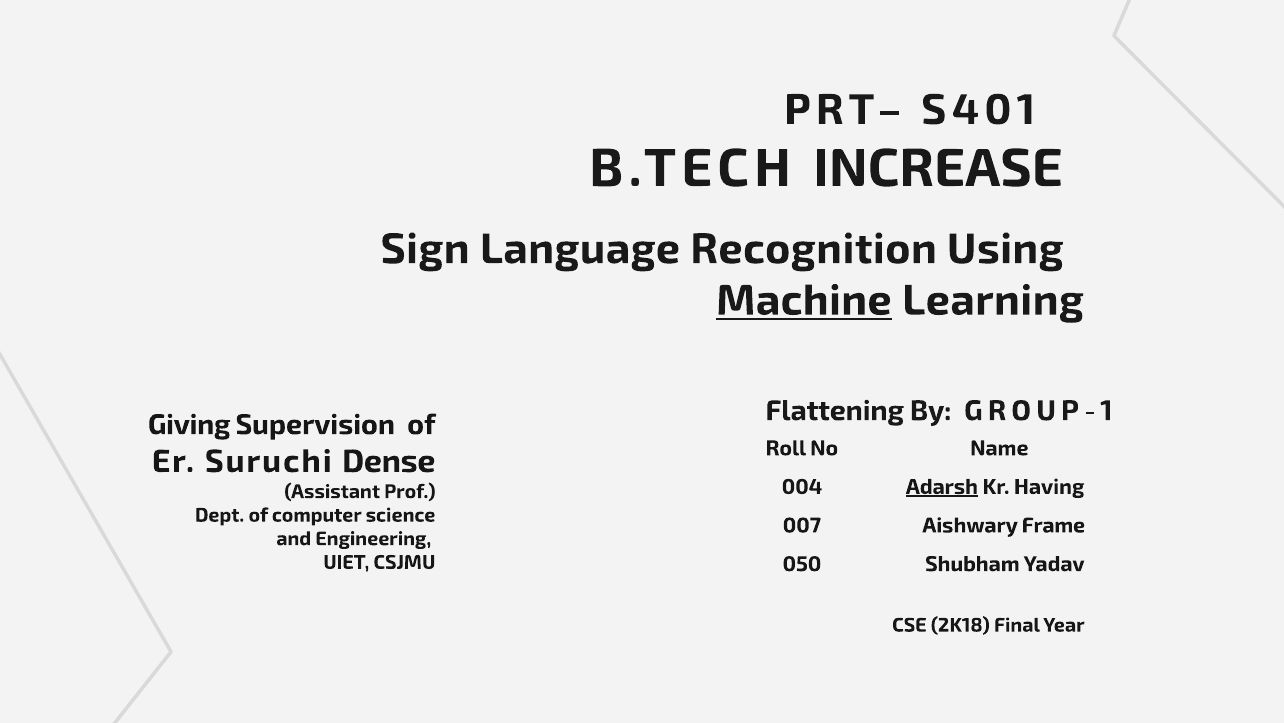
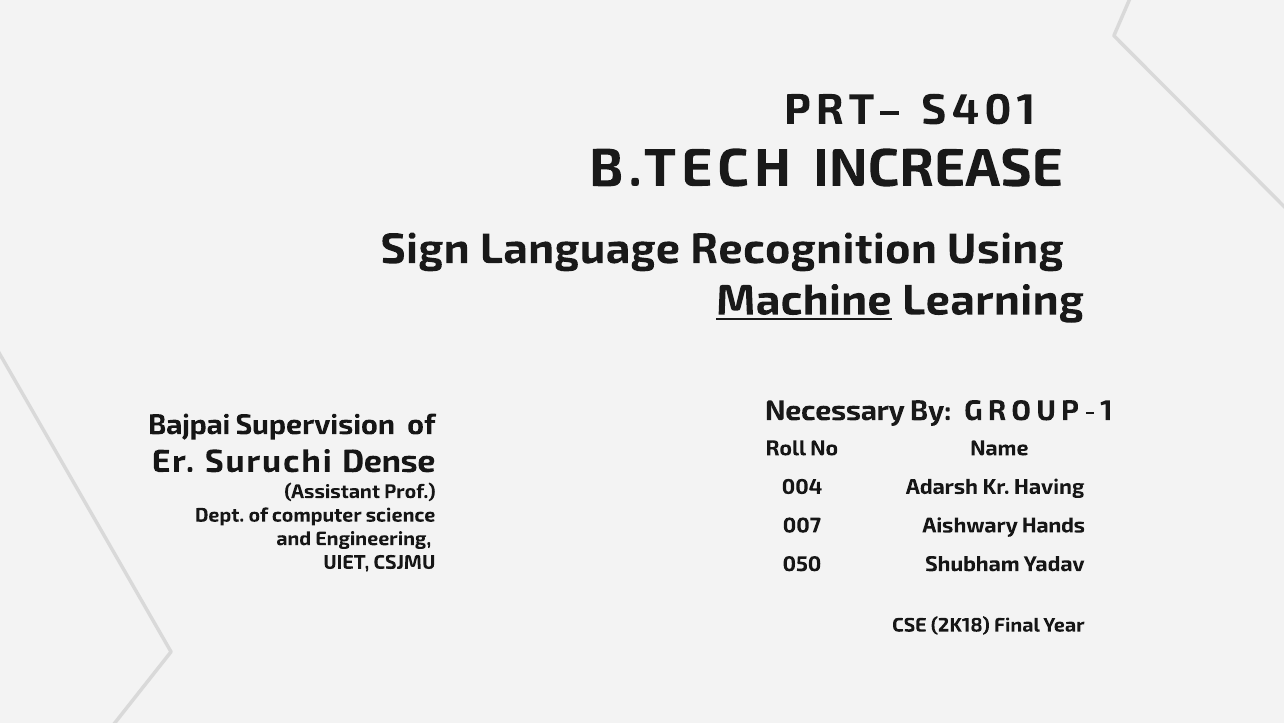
Flattening: Flattening -> Necessary (835, 410)
Giving: Giving -> Bajpai (189, 424)
Adarsh underline: present -> none (942, 486)
Frame: Frame -> Hands (1053, 525)
